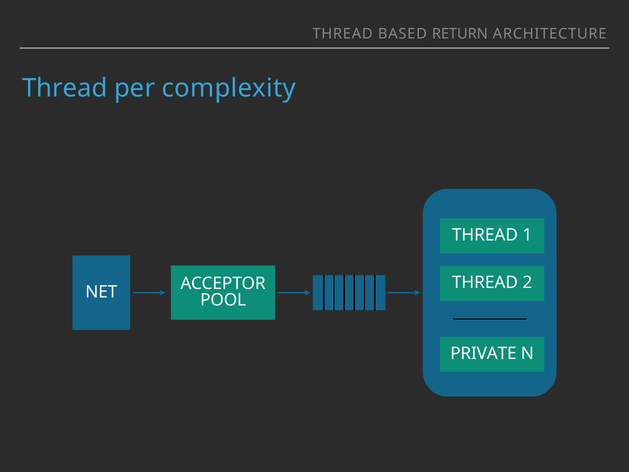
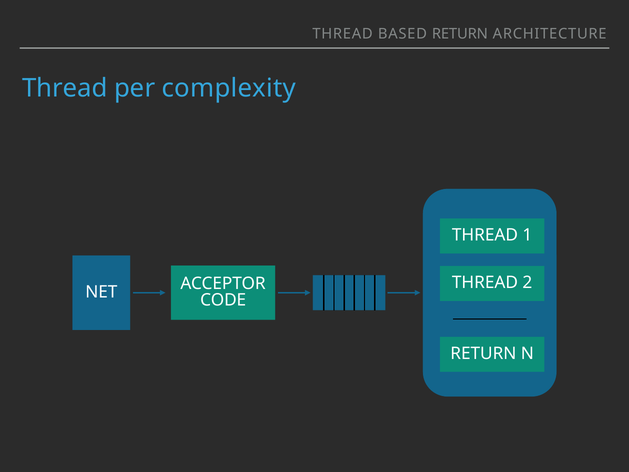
POOL: POOL -> CODE (223, 300)
PRIVATE: PRIVATE -> RETURN (483, 353)
